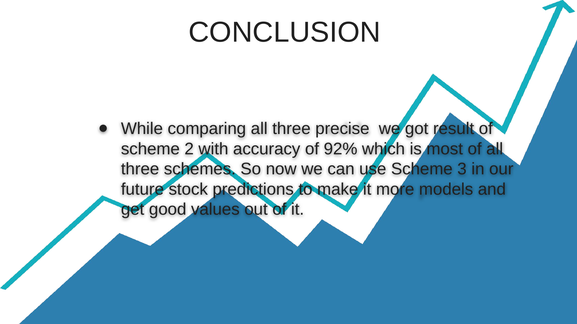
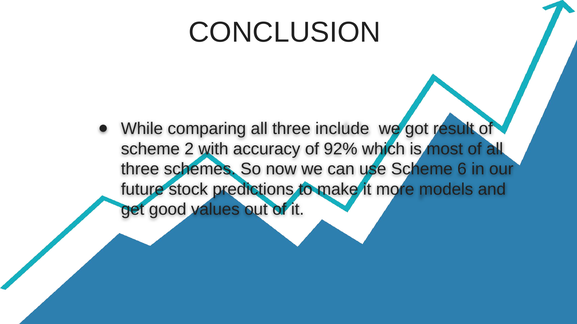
precise: precise -> include (342, 129)
3: 3 -> 6 (462, 169)
